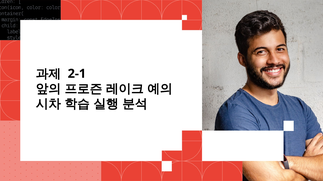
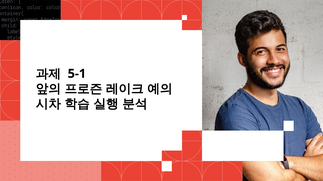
2-1: 2-1 -> 5-1 (77, 74)
